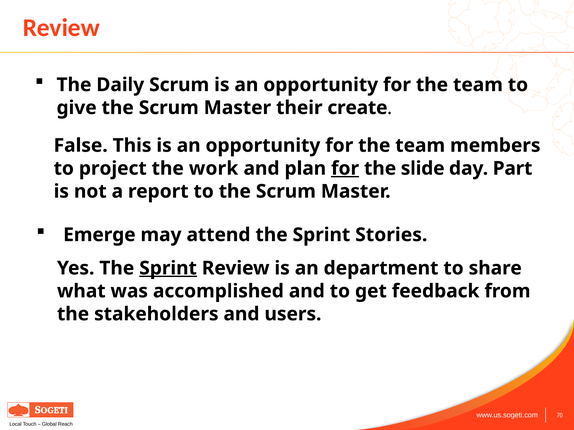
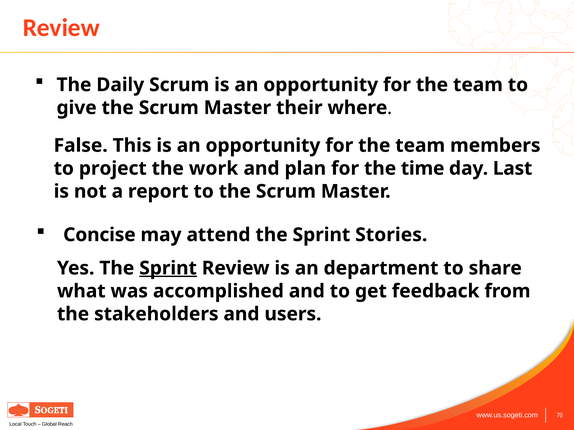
create: create -> where (357, 108)
for underline: present -> none (345, 169)
slide: slide -> time (423, 169)
Part: Part -> Last (513, 169)
Emerge: Emerge -> Concise (99, 235)
